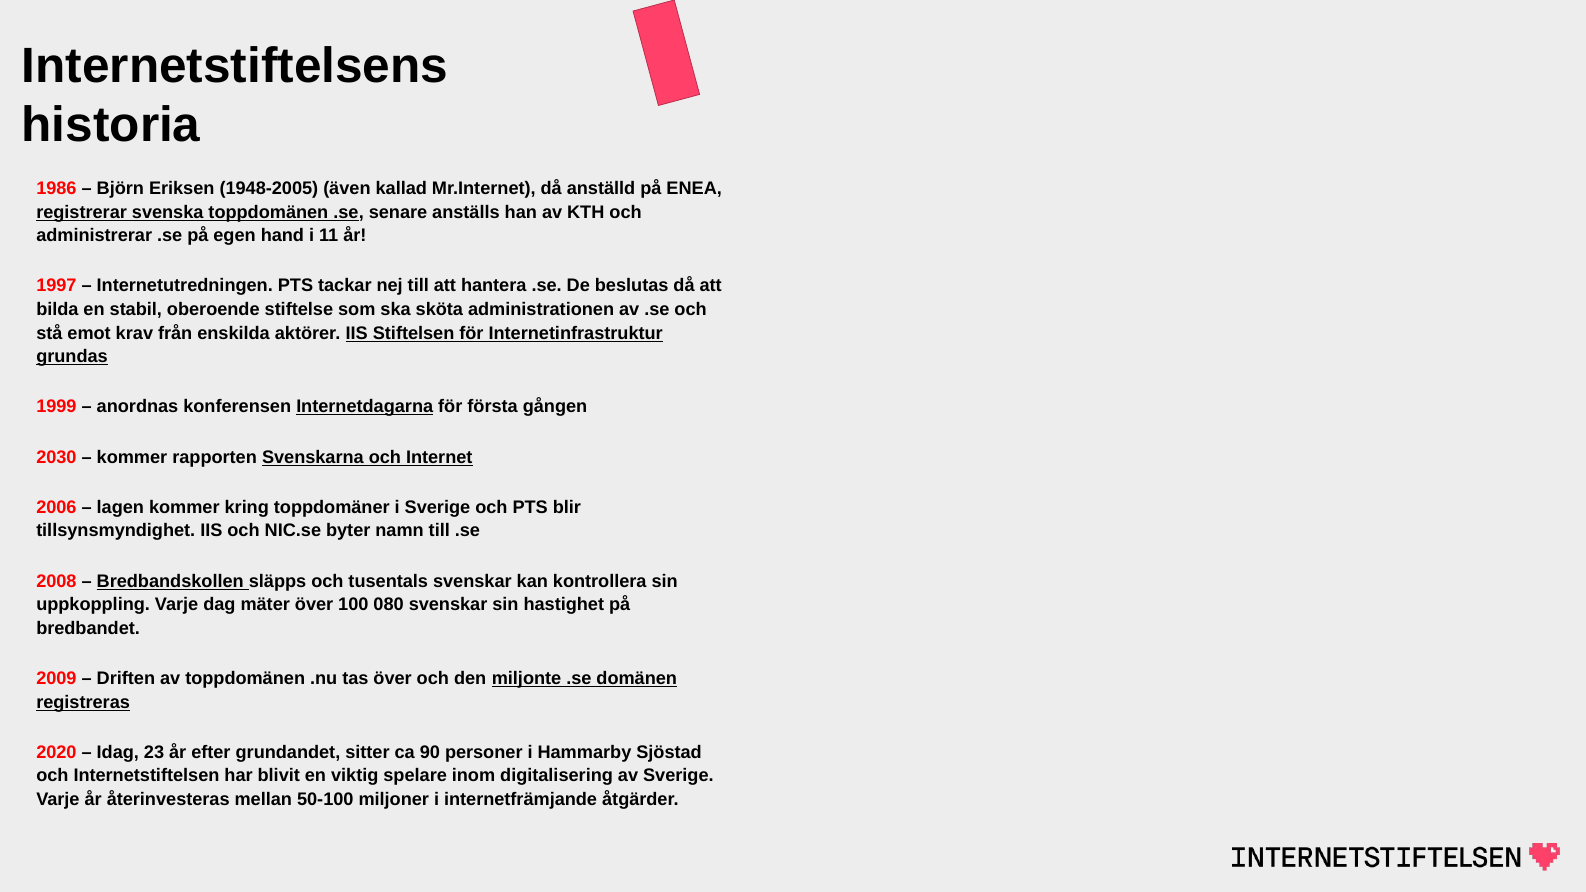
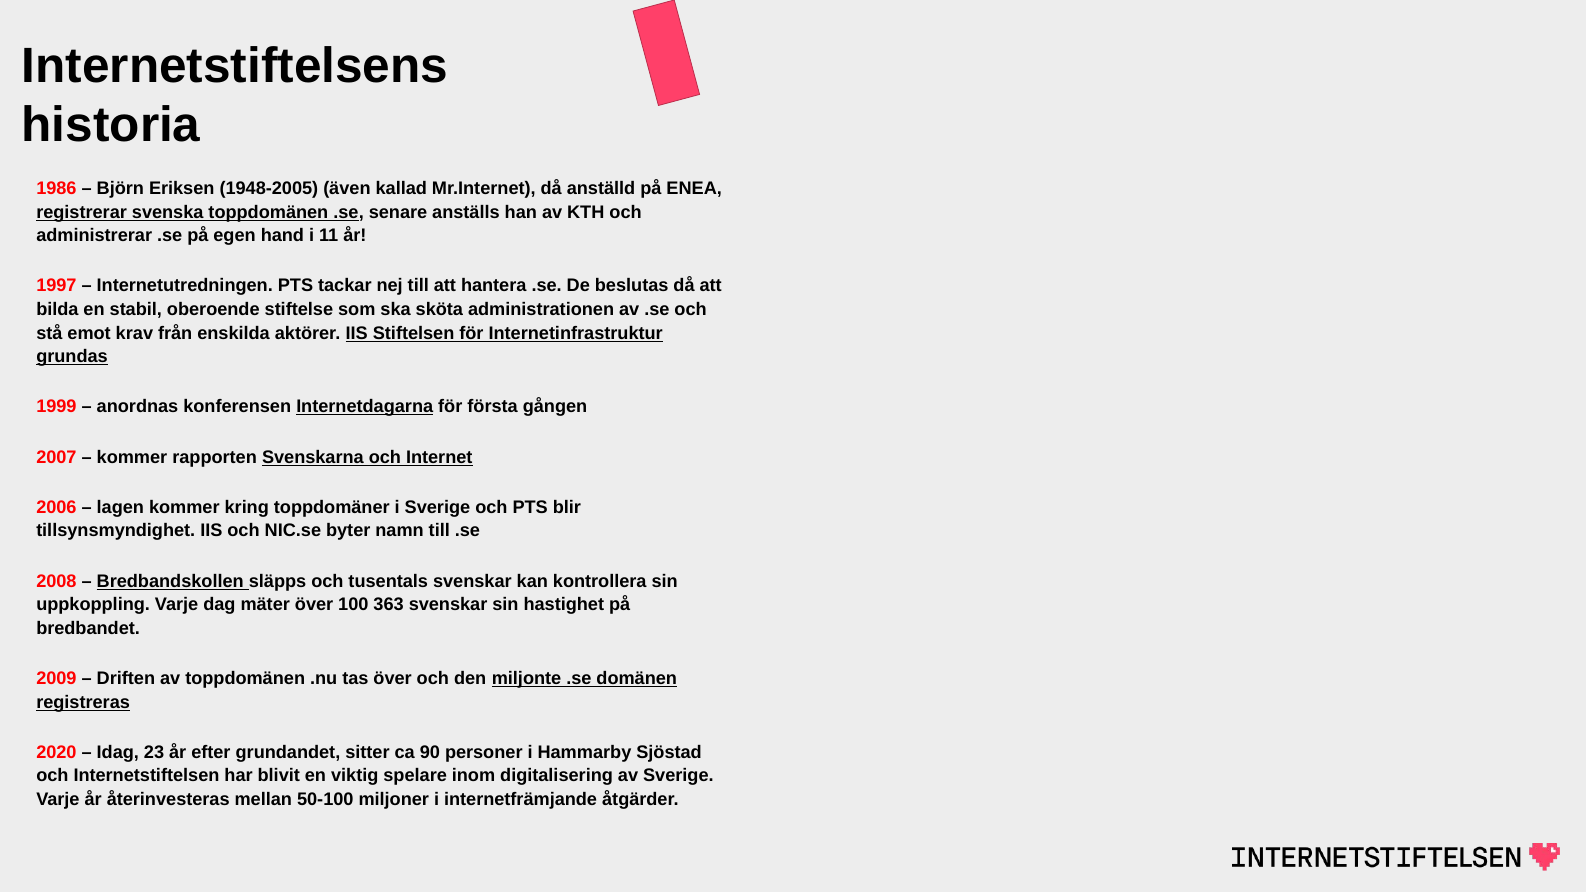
2030: 2030 -> 2007 (56, 457)
080: 080 -> 363 (389, 605)
